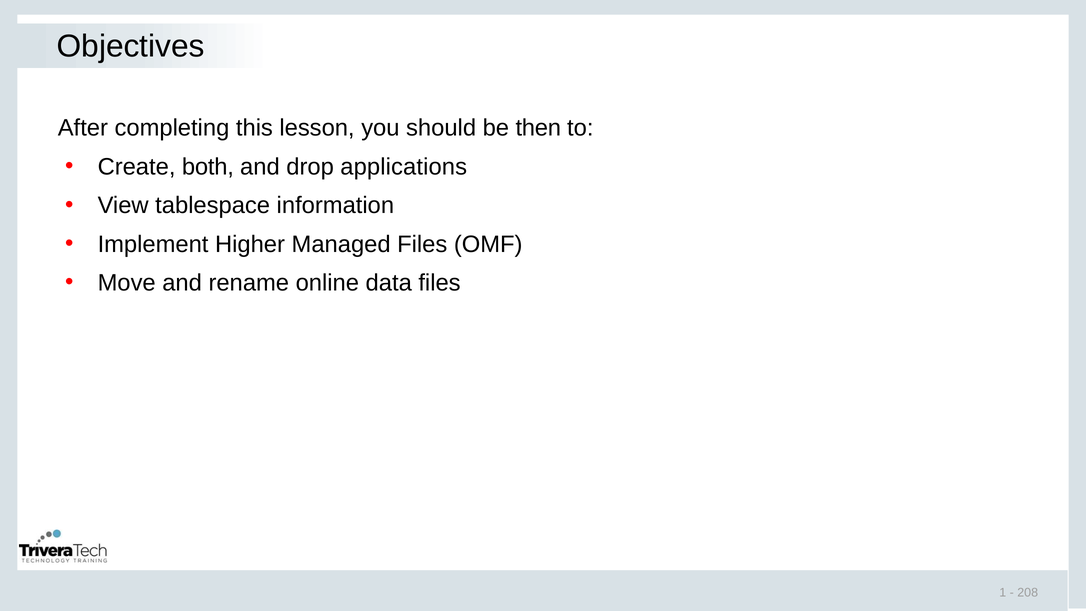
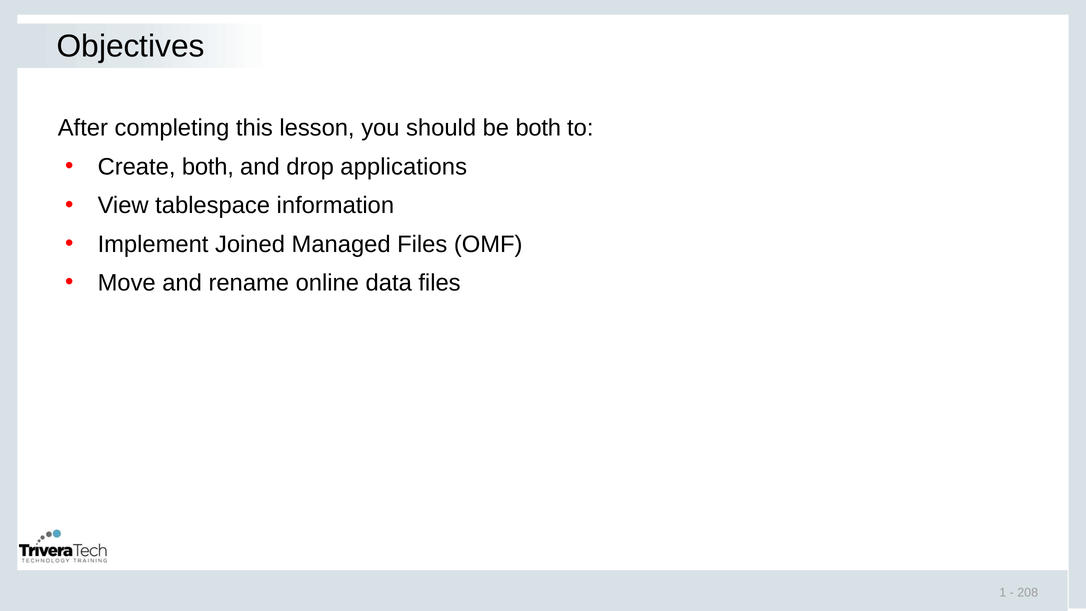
be then: then -> both (538, 128)
Higher: Higher -> Joined (250, 244)
